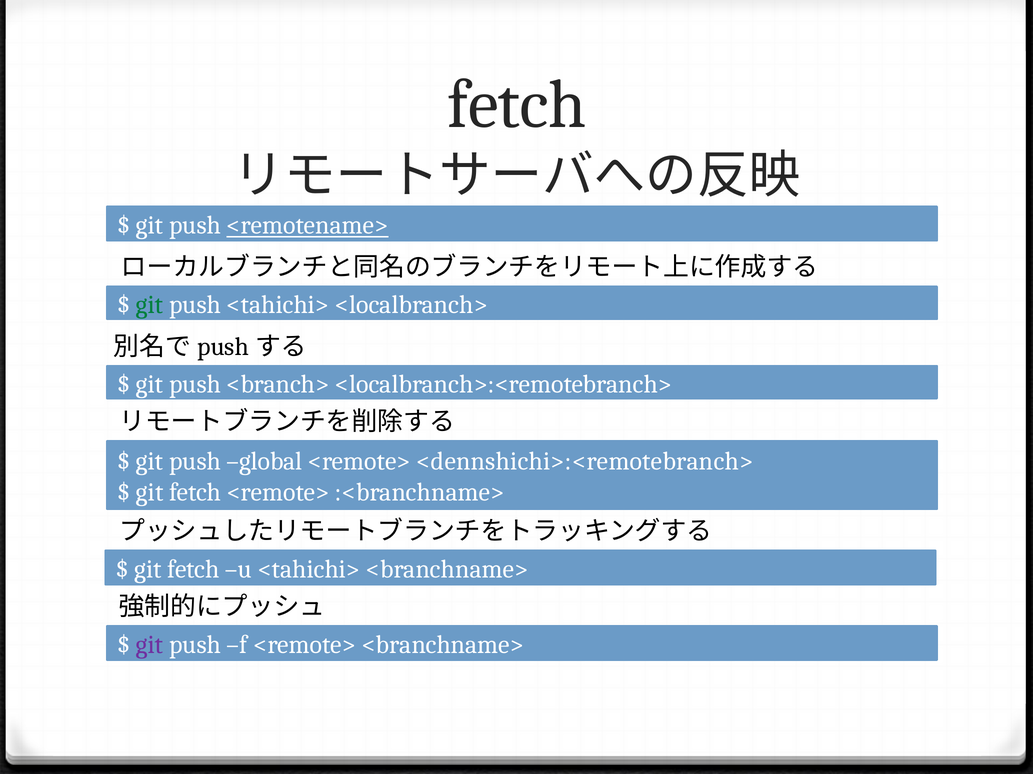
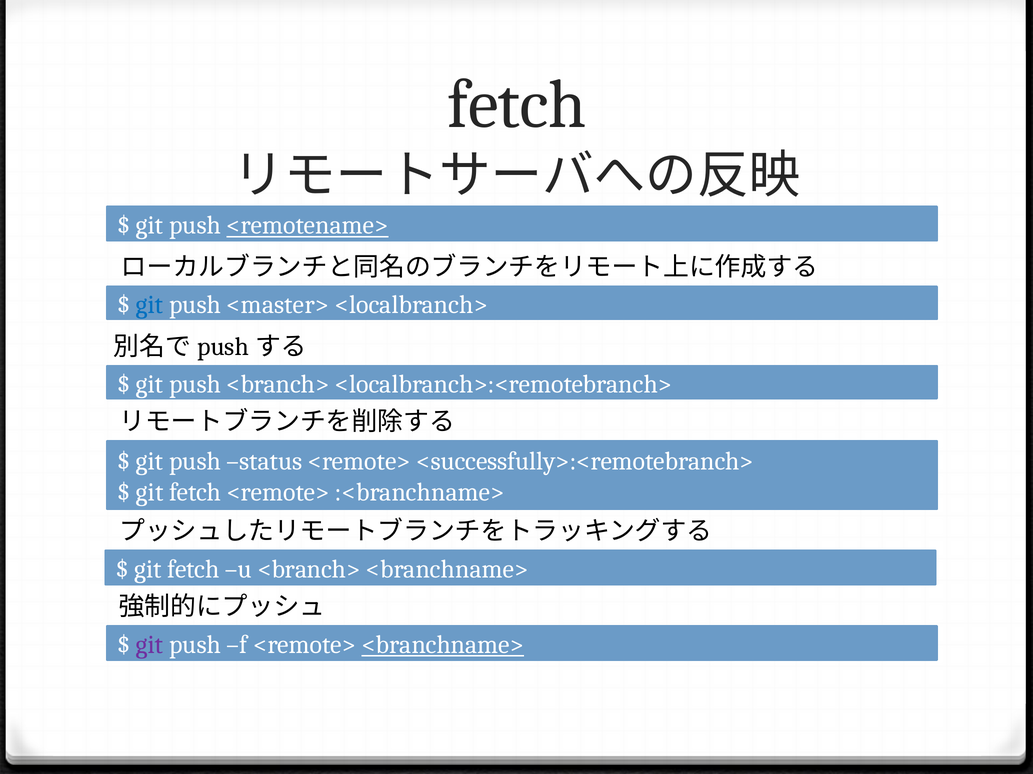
git colour: green -> blue (150, 305)
push <tahichi>: <tahichi> -> <master> (278, 305)
global: global -> status (264, 462)
<dennshichi>:<remotebranch>: <dennshichi>:<remotebranch> -> <successfully>:<remotebranch> (585, 462)
u <tahichi>: <tahichi> -> <branch> (309, 570)
<branchname> underline: none -> present (443, 645)
